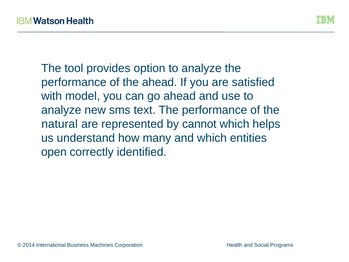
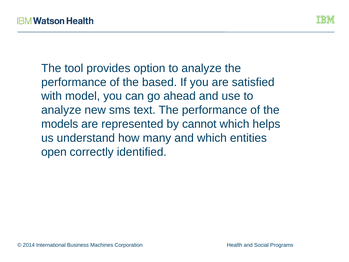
the ahead: ahead -> based (160, 82)
natural: natural -> models (60, 124)
